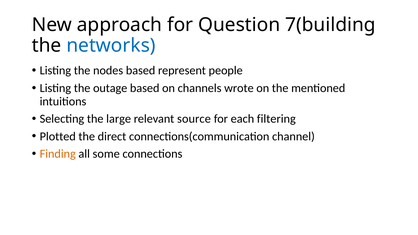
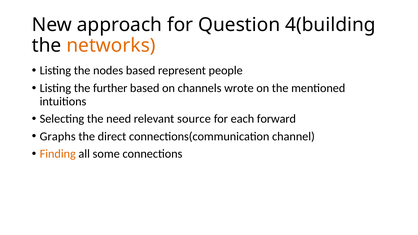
7(building: 7(building -> 4(building (330, 25)
networks colour: blue -> orange (111, 45)
outage: outage -> further (110, 88)
large: large -> need (119, 119)
filtering: filtering -> forward (276, 119)
Plotted: Plotted -> Graphs (58, 136)
